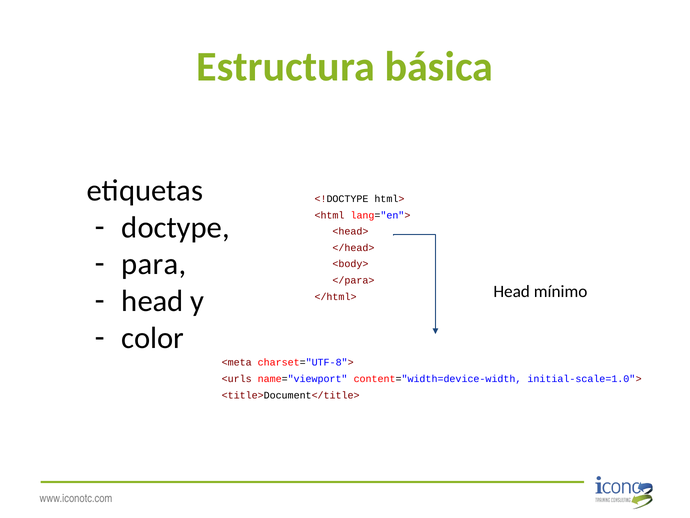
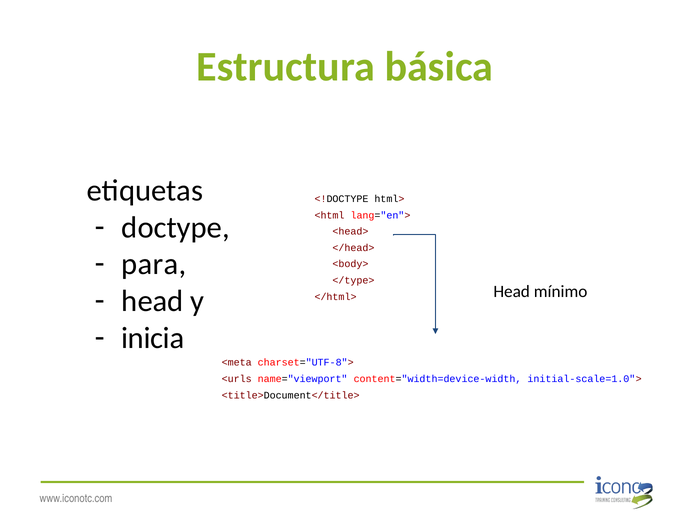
</para>: </para> -> </type> (353, 280)
color: color -> inicia (153, 338)
